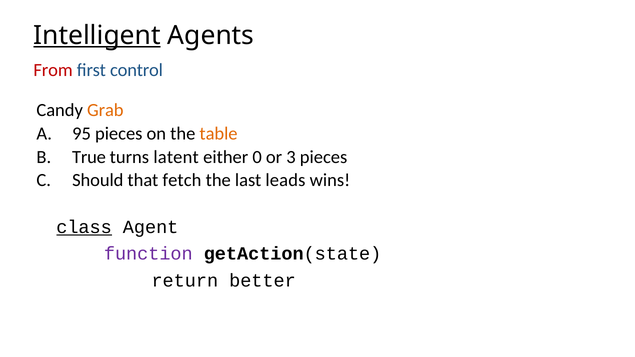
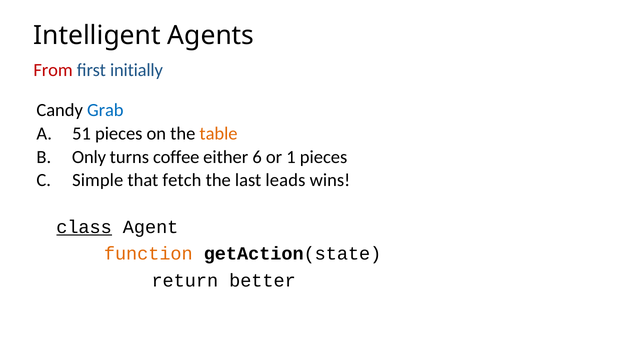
Intelligent underline: present -> none (97, 36)
control: control -> initially (136, 70)
Grab colour: orange -> blue (105, 110)
95: 95 -> 51 (82, 134)
True: True -> Only (89, 157)
latent: latent -> coffee (176, 157)
0: 0 -> 6 (257, 157)
3: 3 -> 1 (291, 157)
Should: Should -> Simple (98, 180)
function colour: purple -> orange (148, 254)
